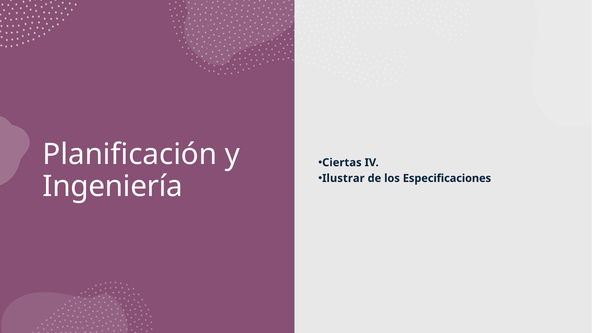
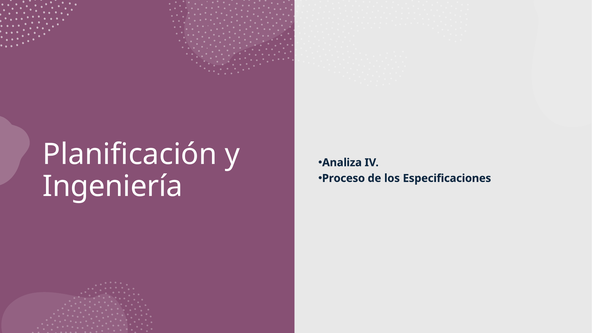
Ciertas: Ciertas -> Analiza (342, 163)
Ilustrar: Ilustrar -> Proceso (343, 178)
